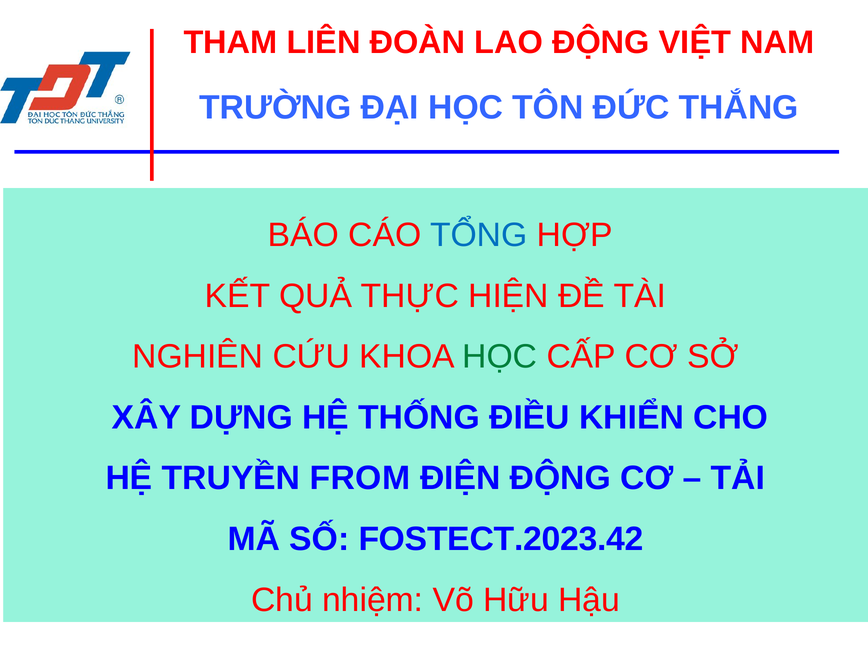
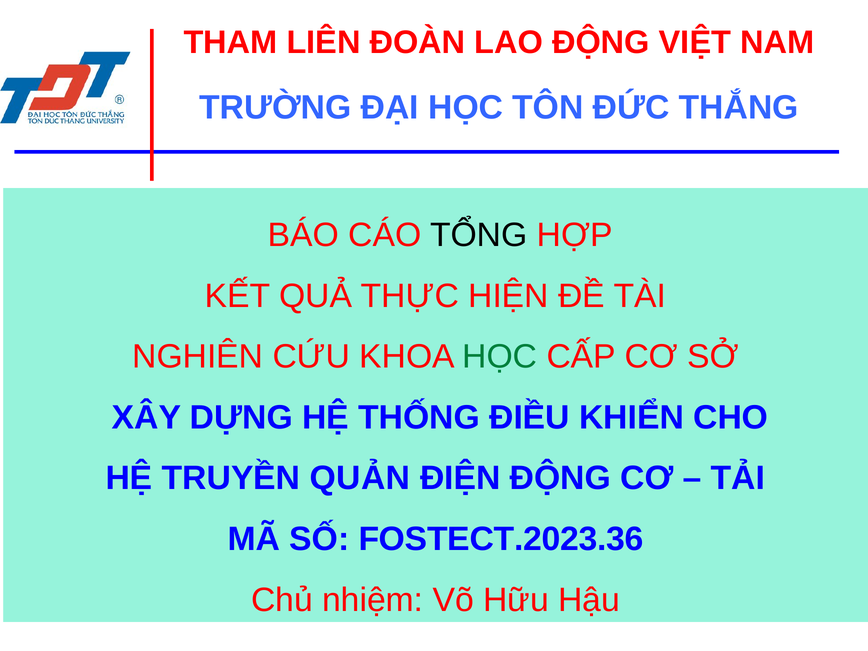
TỔNG colour: blue -> black (479, 235)
FROM: FROM -> QUẢN (360, 478)
FOSTECT.2023.42: FOSTECT.2023.42 -> FOSTECT.2023.36 (501, 539)
